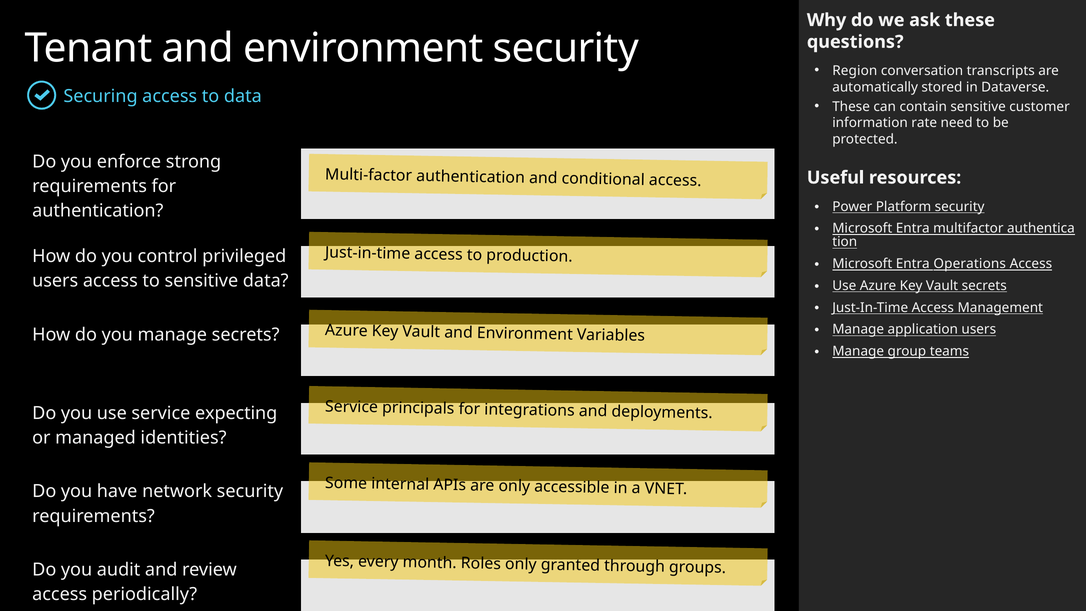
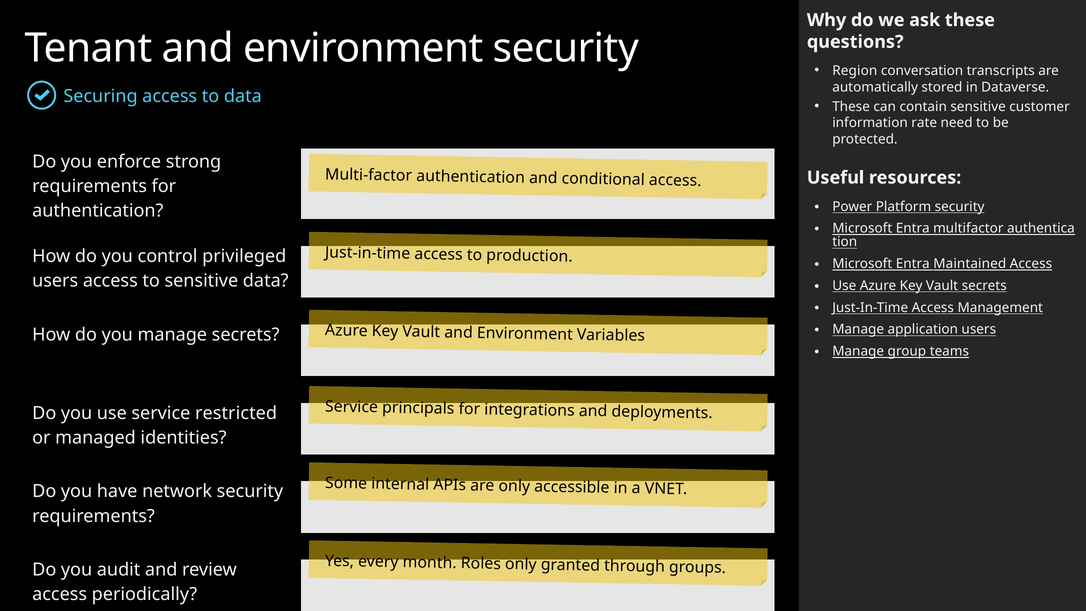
Operations: Operations -> Maintained (970, 264)
expecting: expecting -> restricted (236, 413)
